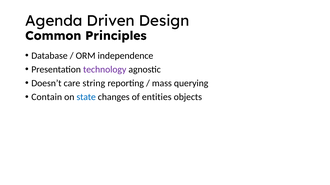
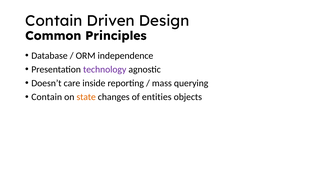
Agenda: Agenda -> Contain (54, 21)
string: string -> inside (94, 83)
state colour: blue -> orange (86, 97)
